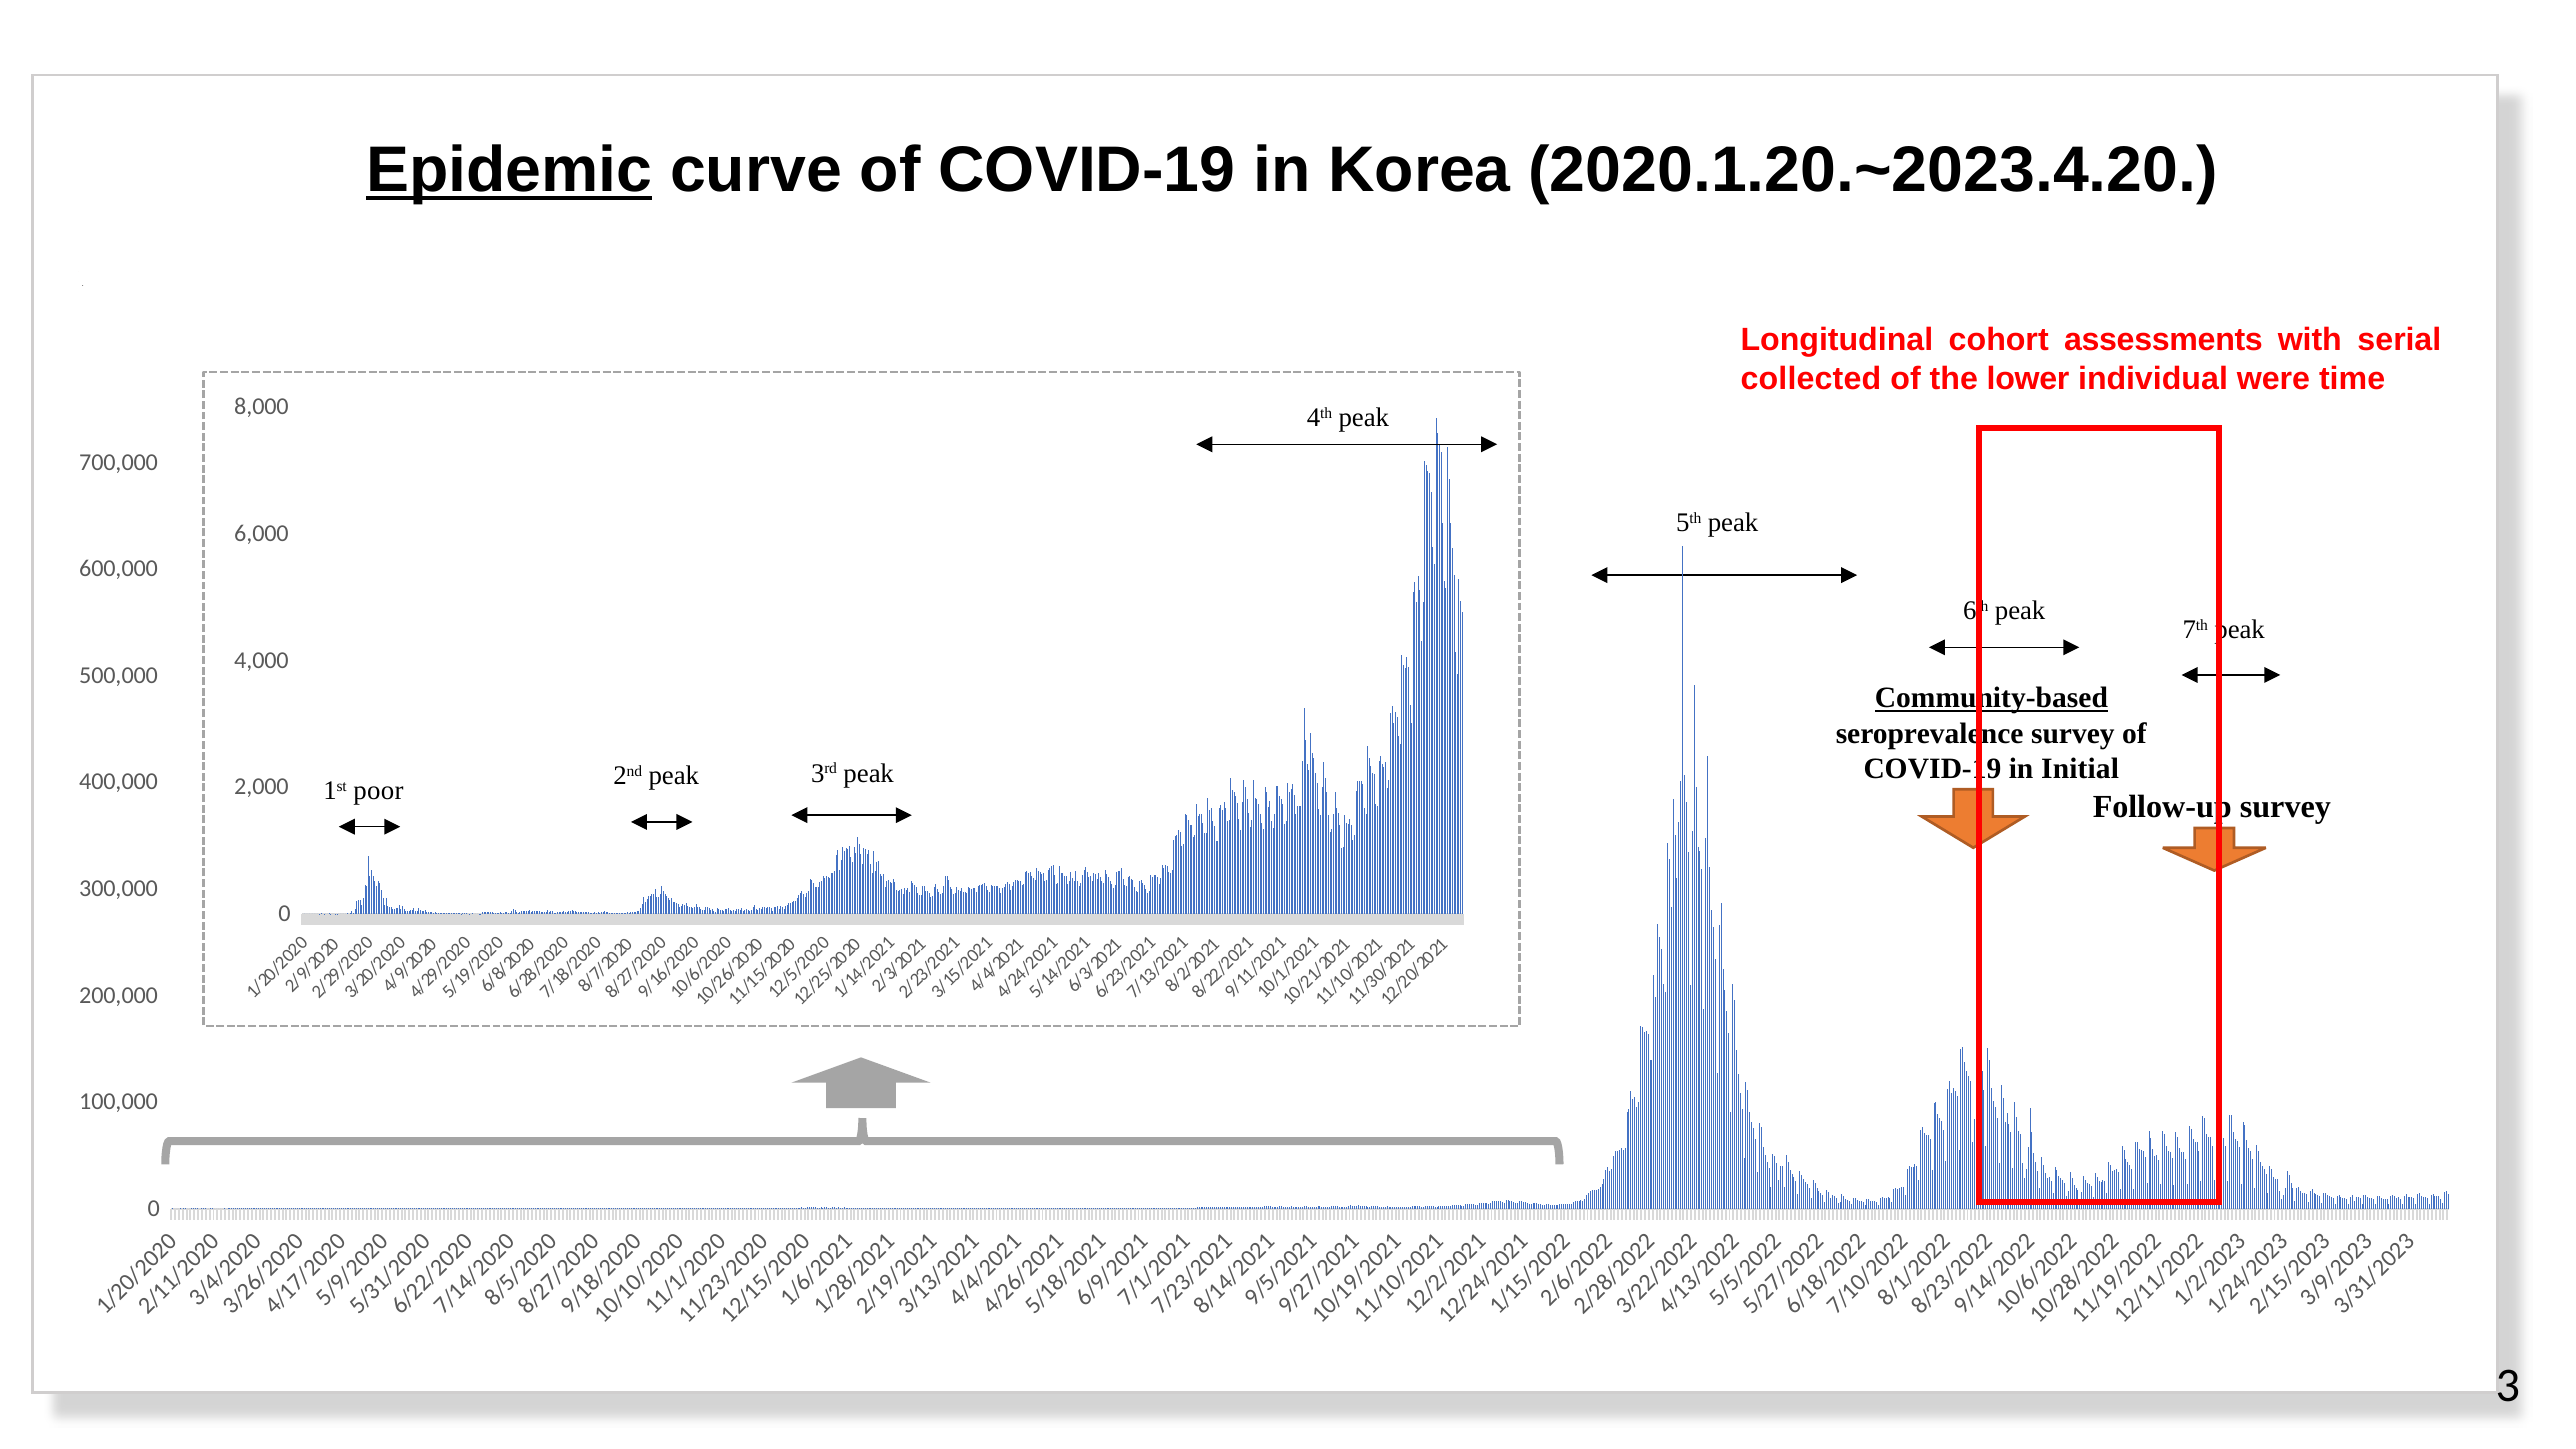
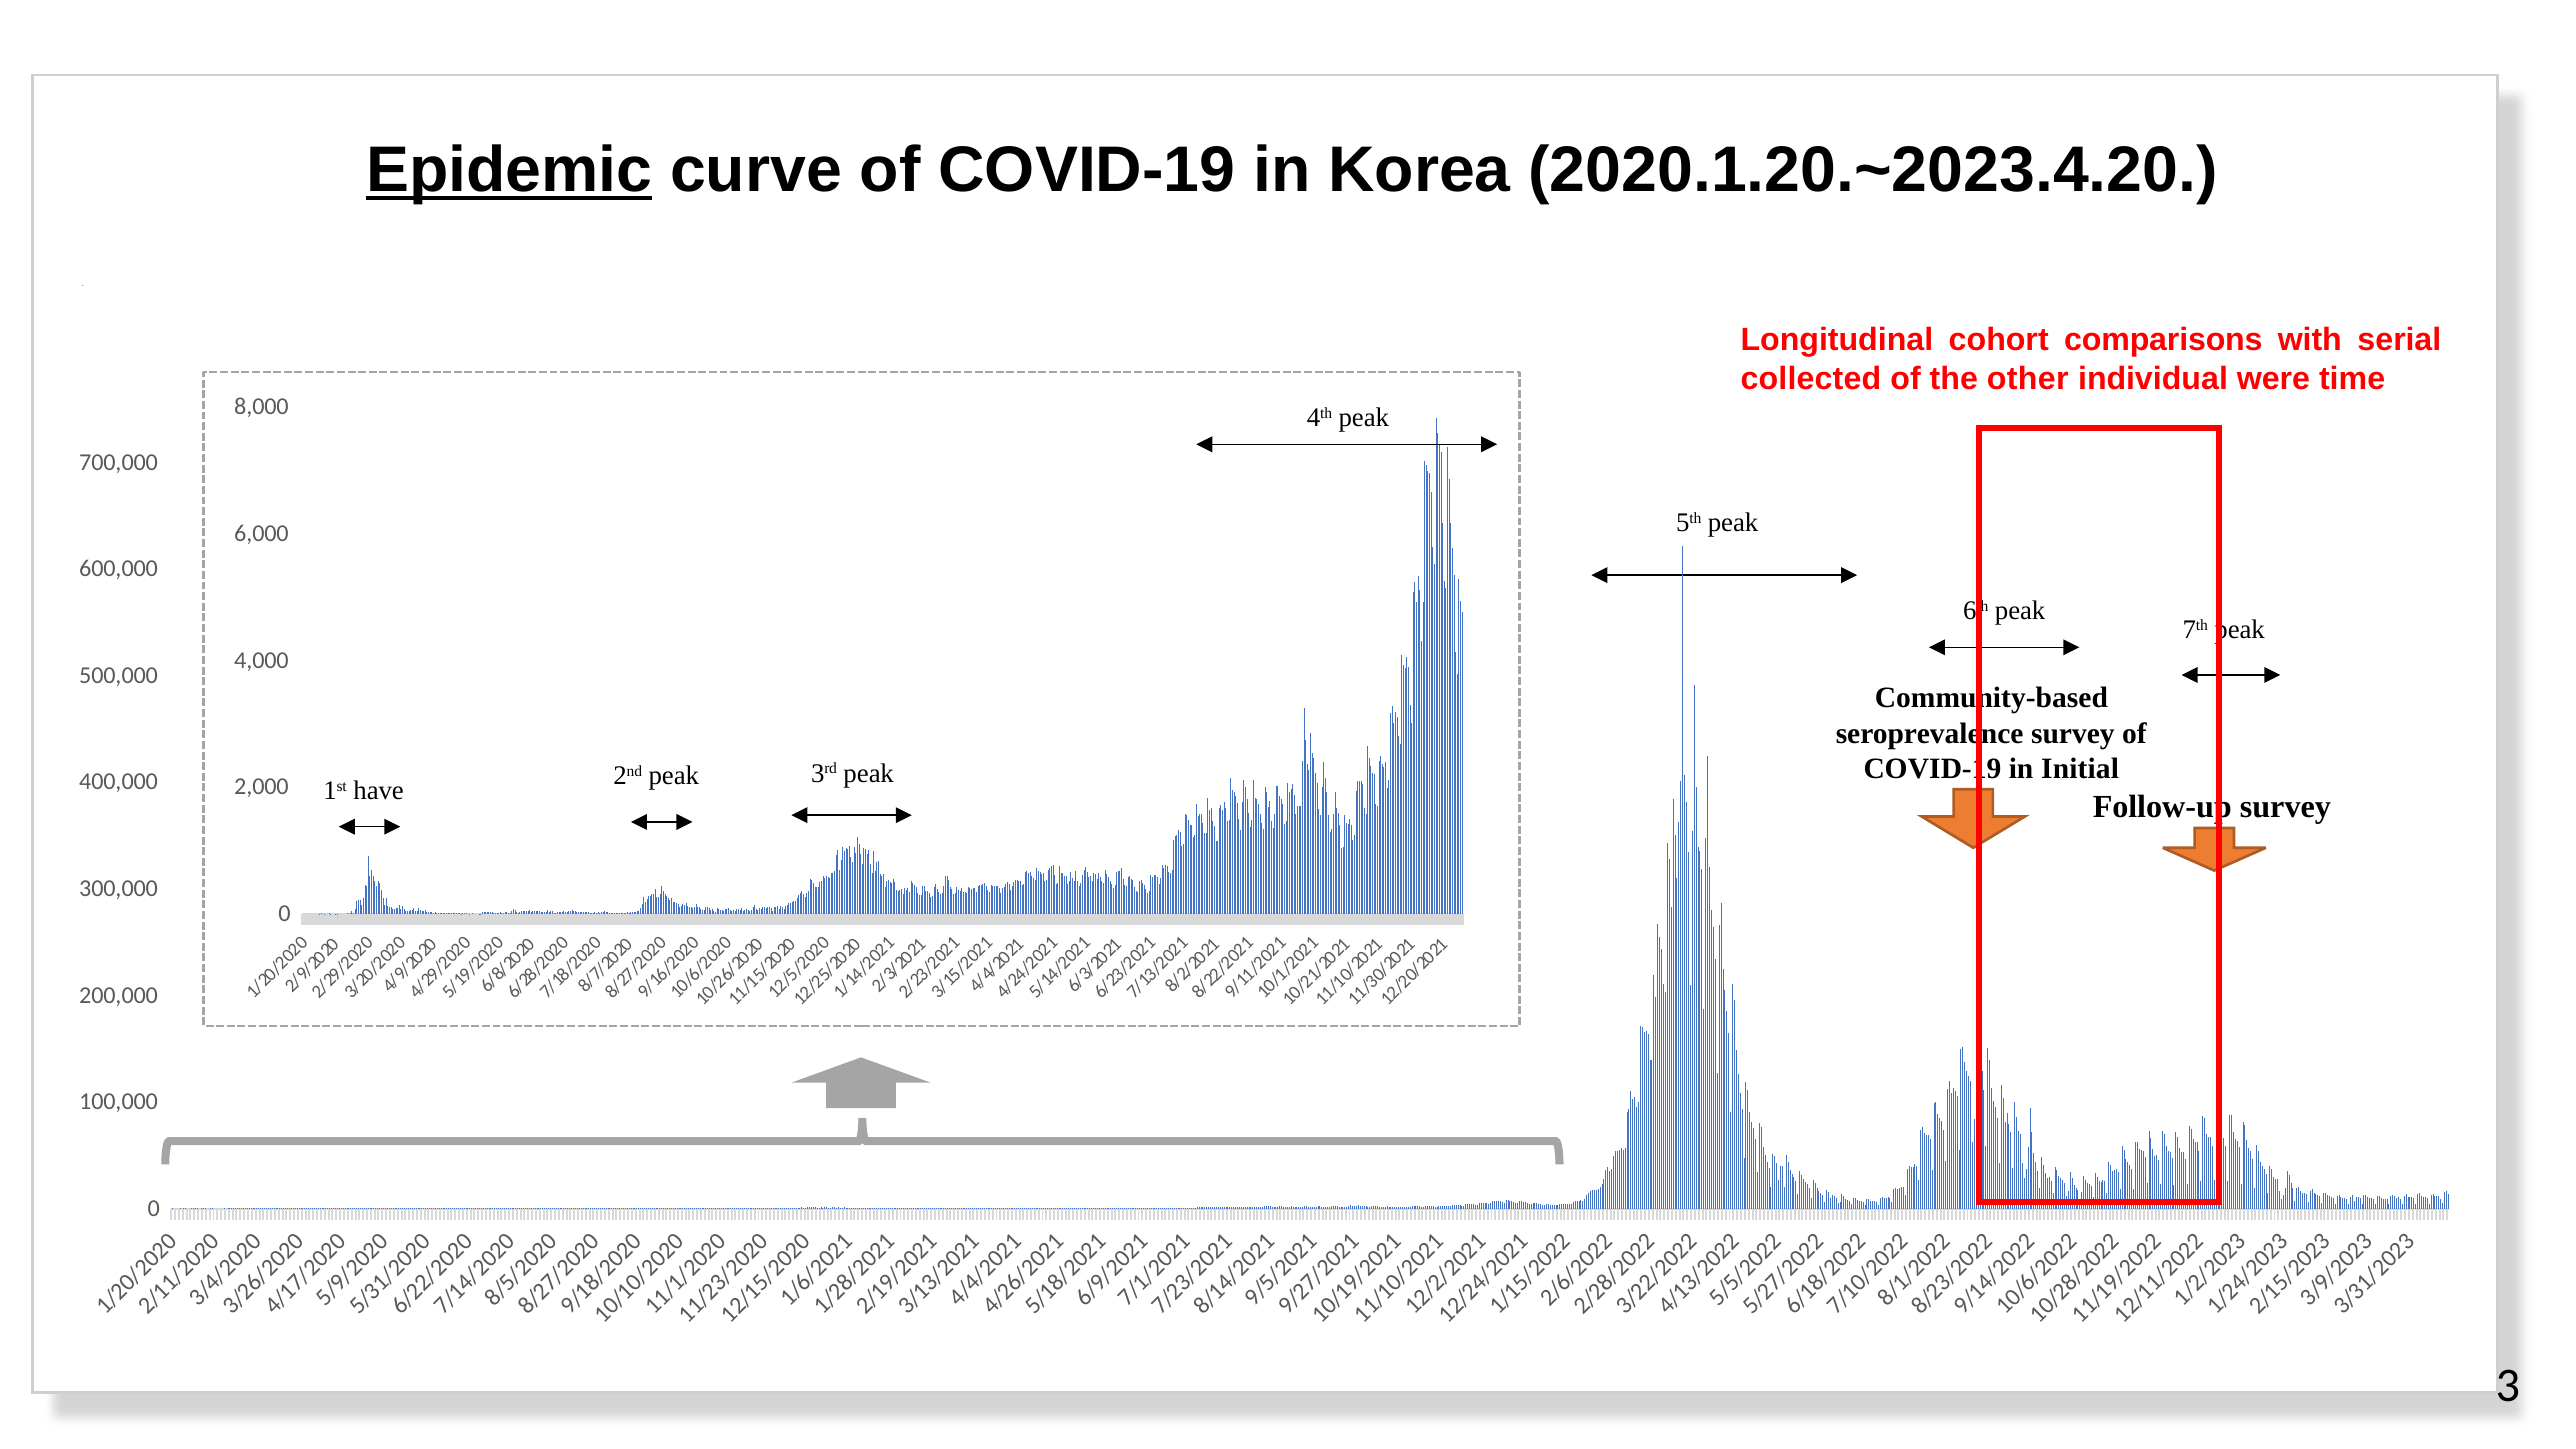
assessments: assessments -> comparisons (2163, 340)
lower: lower -> other (2028, 378)
Community-based underline: present -> none (1991, 698)
poor: poor -> have (379, 791)
